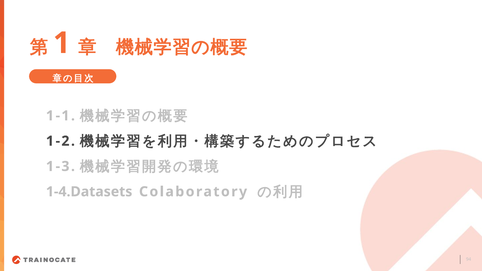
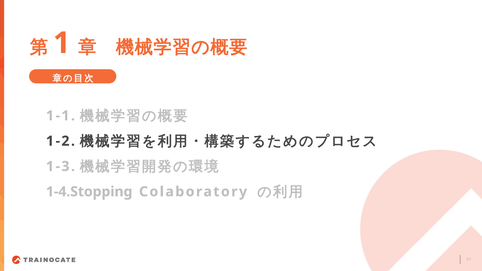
1-4.Datasets: 1-4.Datasets -> 1-4.Stopping (89, 192)
